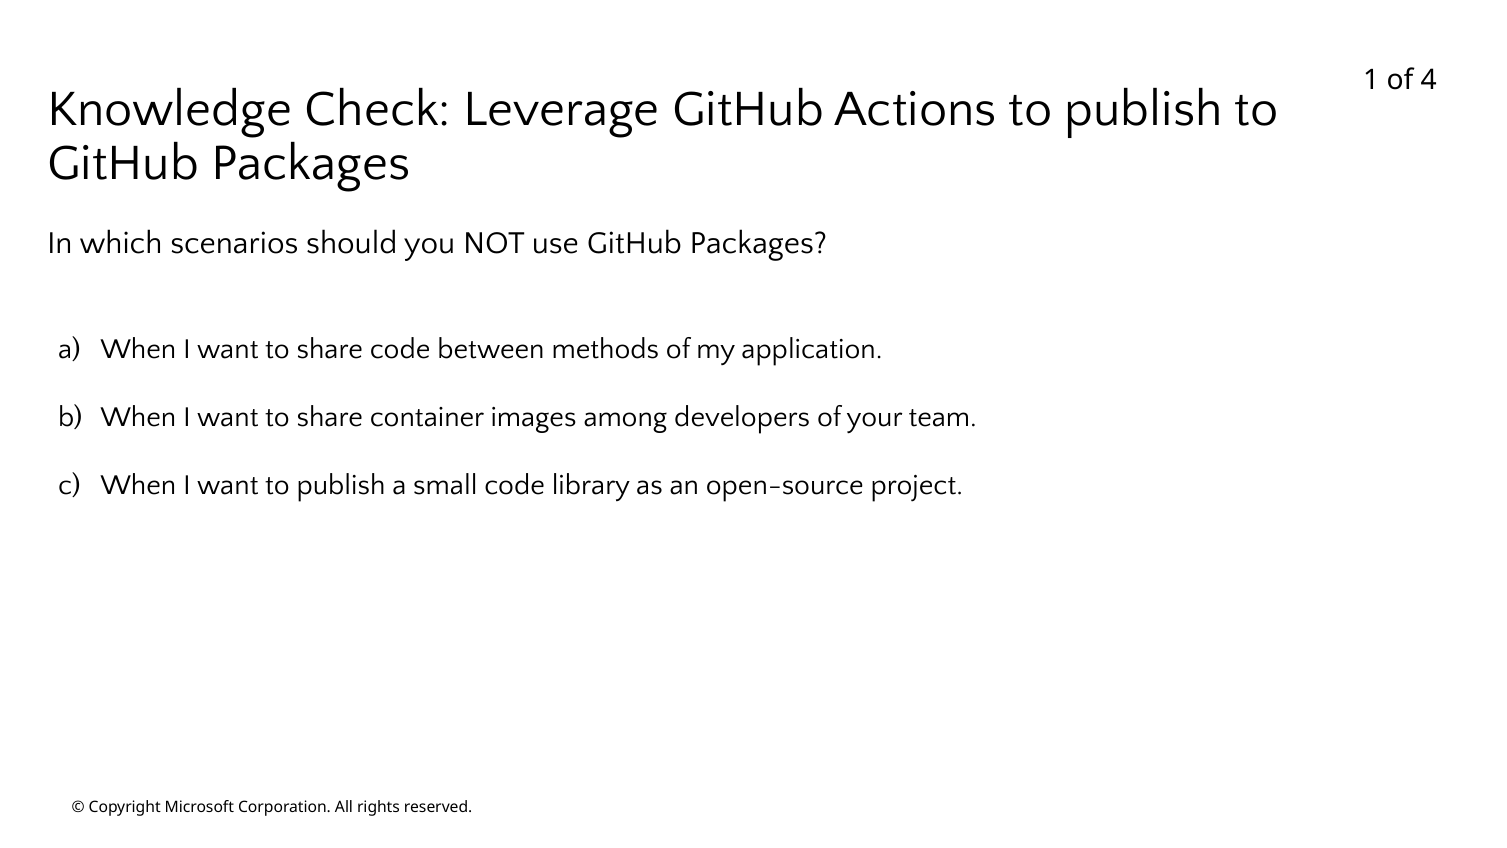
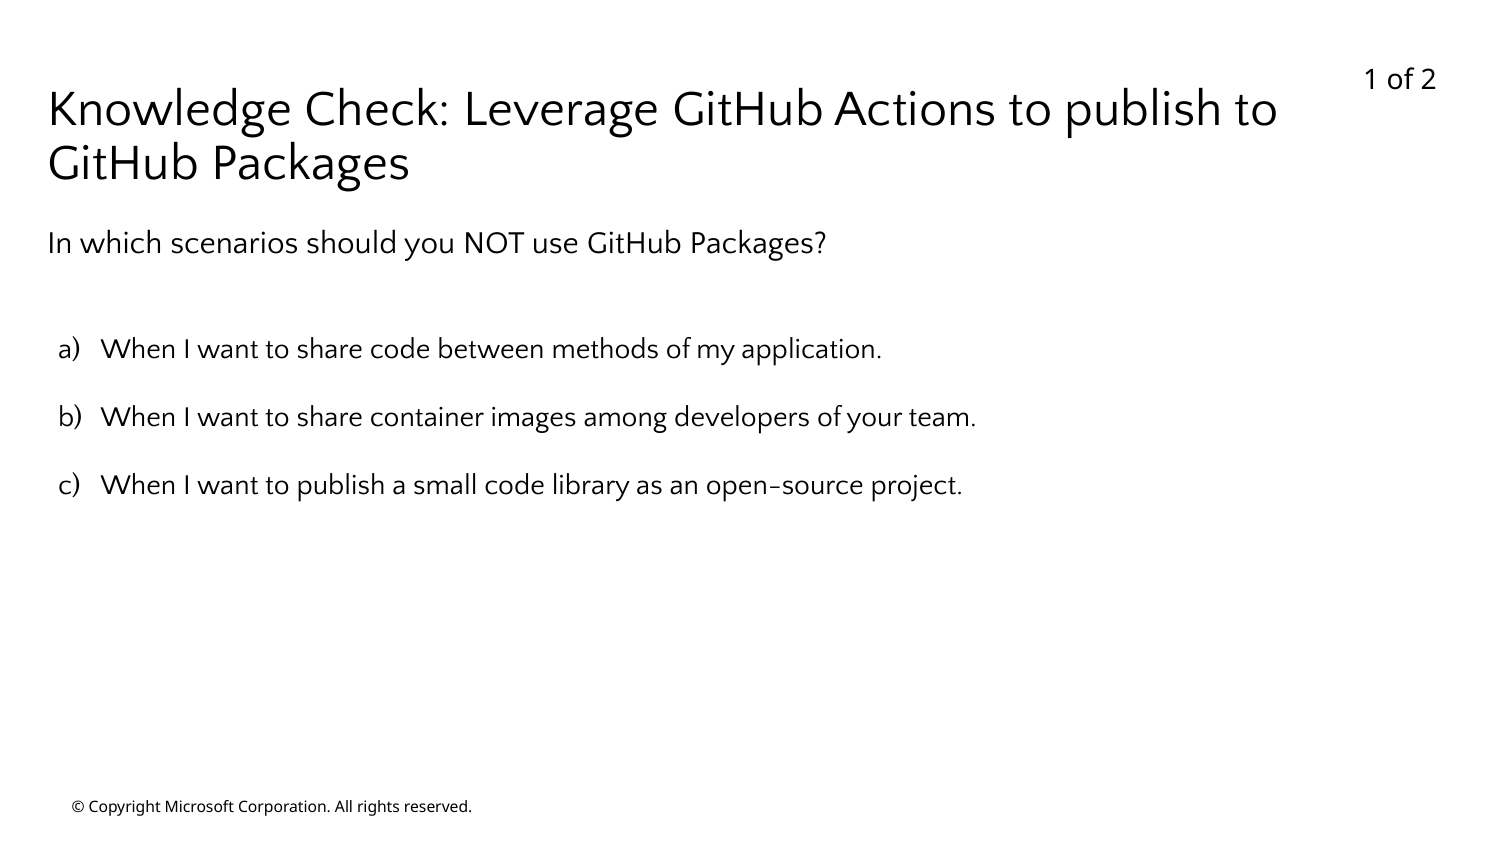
4: 4 -> 2 (1429, 80)
